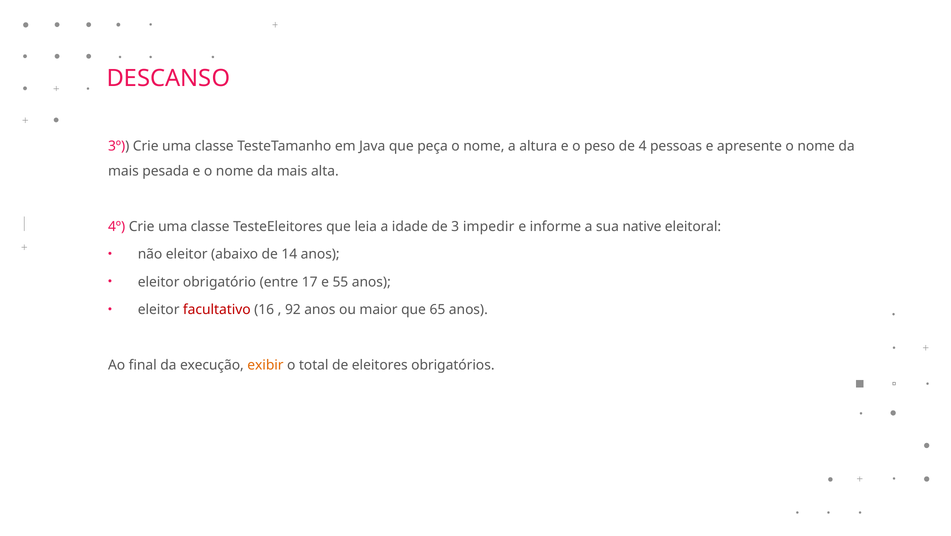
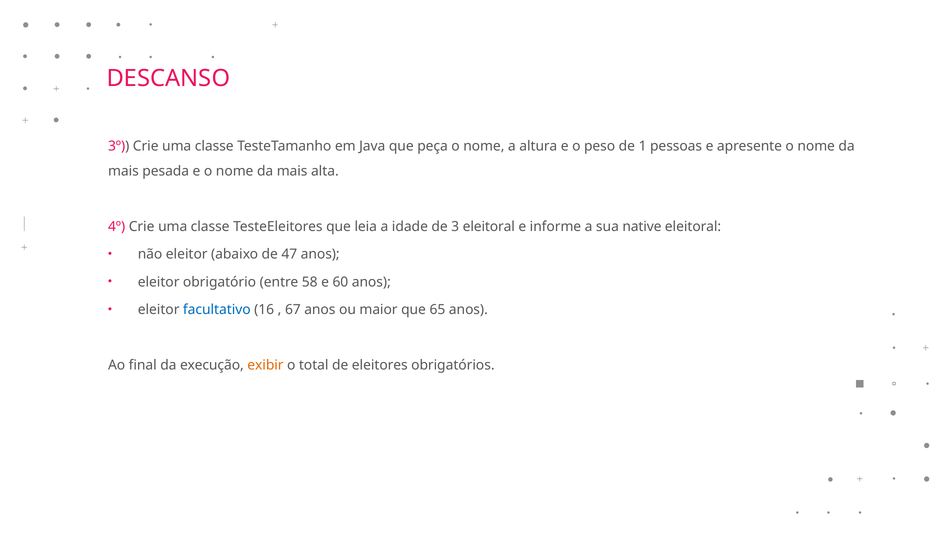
4: 4 -> 1 (643, 146)
3 impedir: impedir -> eleitoral (489, 226)
14: 14 -> 47 (289, 254)
17: 17 -> 58 (310, 282)
55: 55 -> 60 (340, 282)
facultativo colour: red -> blue (217, 309)
92: 92 -> 67 (293, 309)
